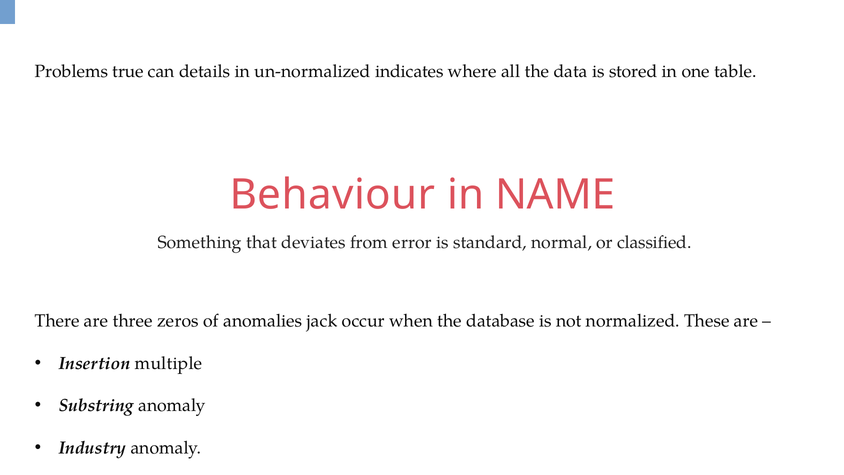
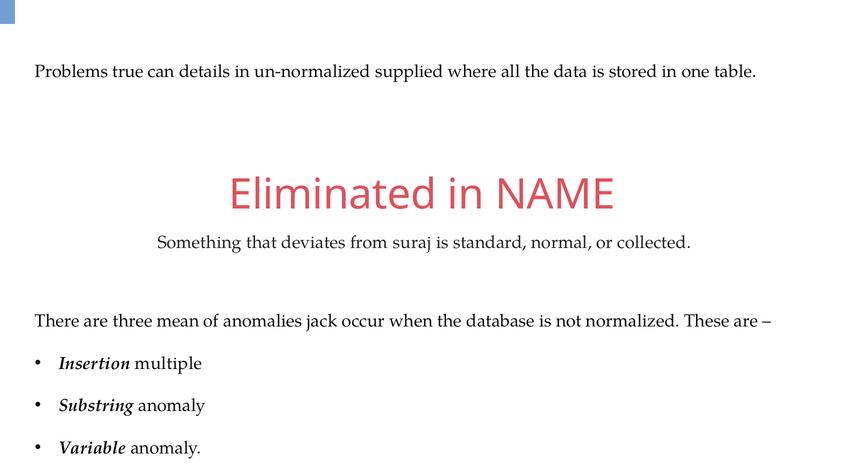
indicates: indicates -> supplied (409, 72)
Behaviour: Behaviour -> Eliminated (333, 195)
error: error -> suraj (412, 242)
classified: classified -> collected (654, 242)
zeros: zeros -> mean (178, 321)
Industry: Industry -> Variable (92, 448)
